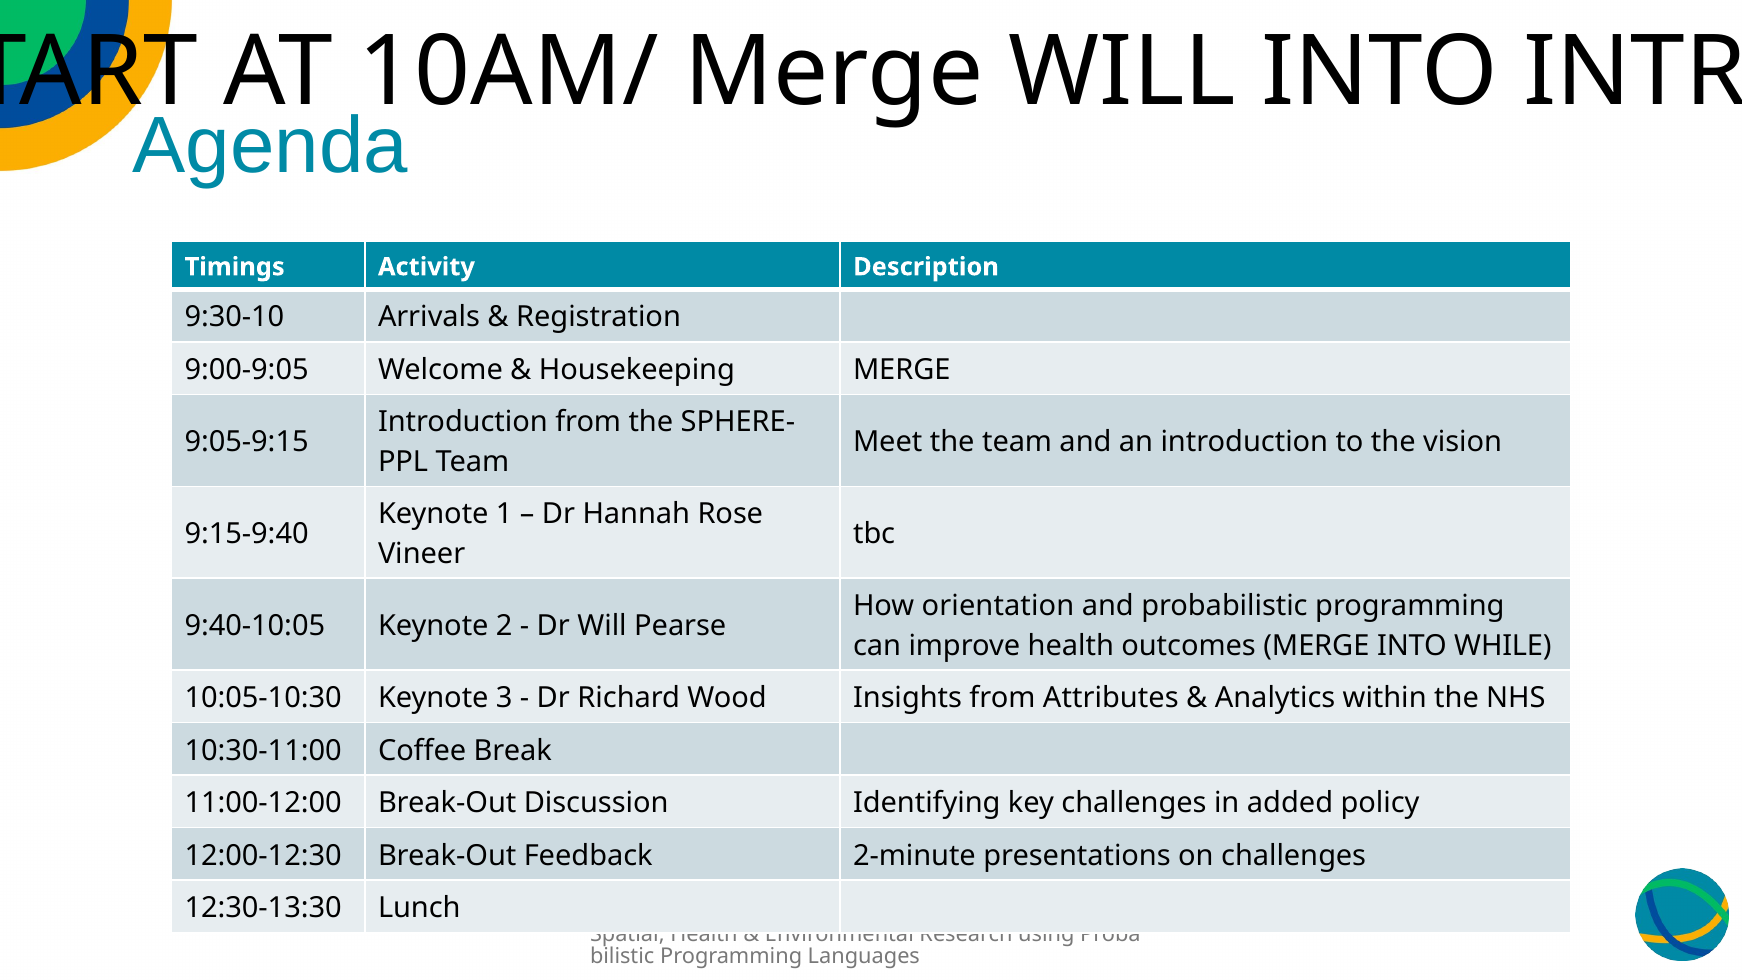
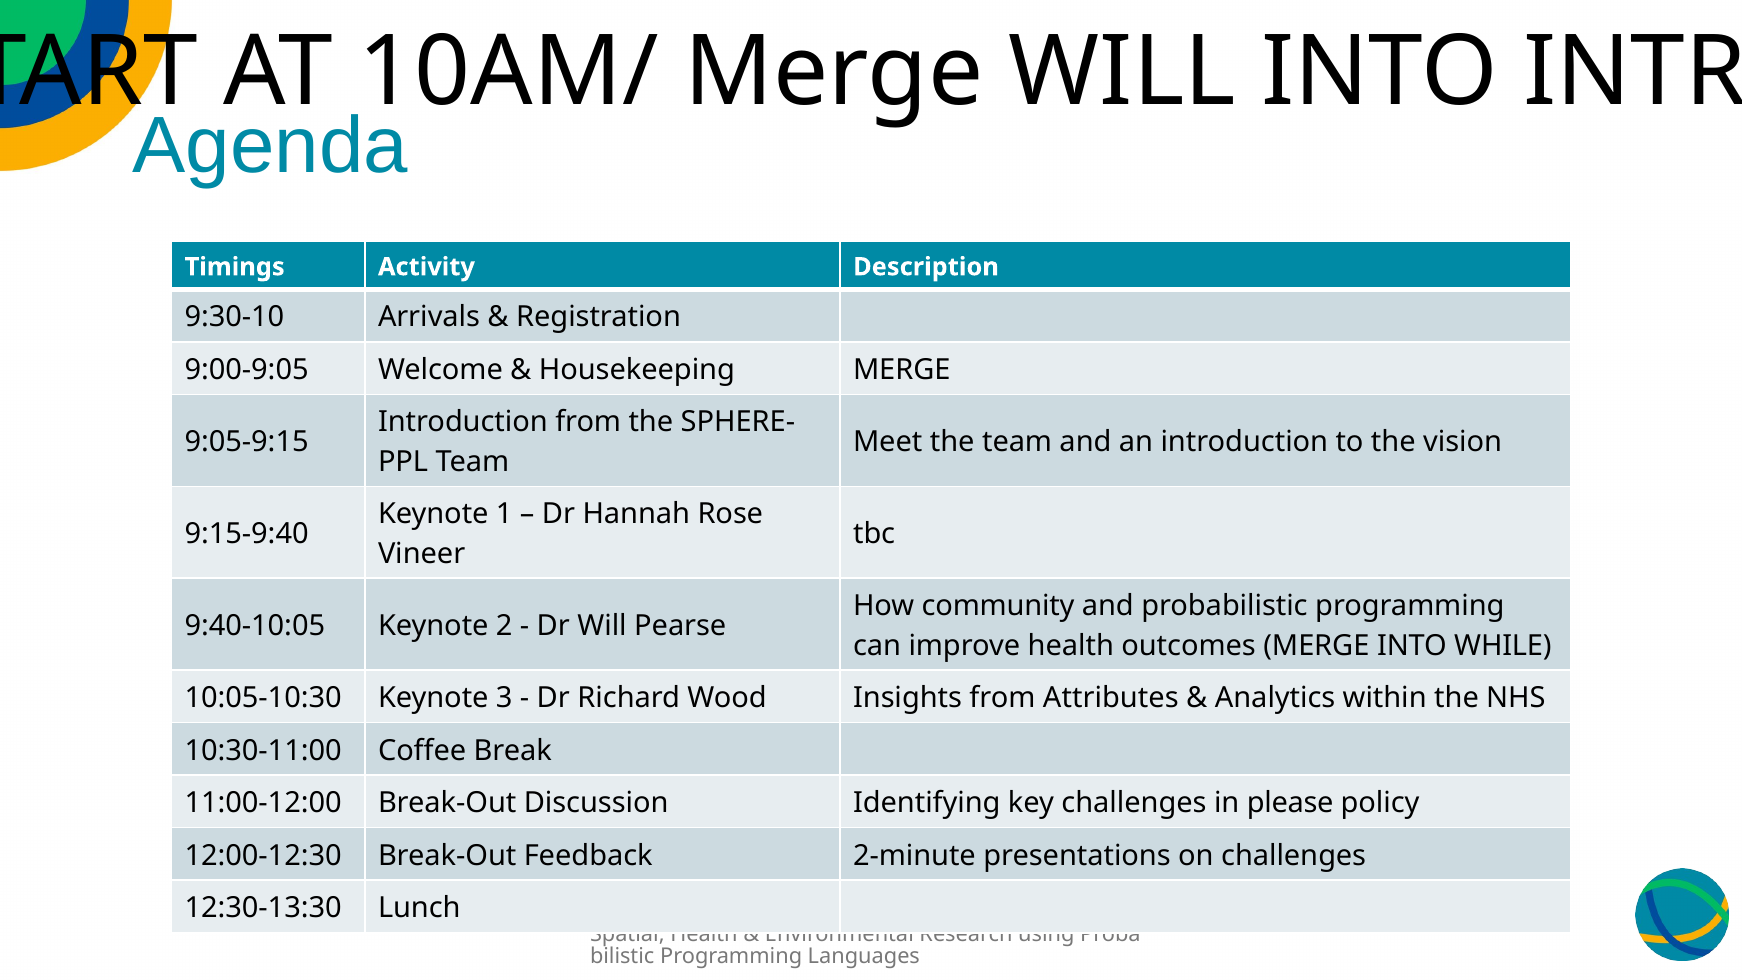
orientation: orientation -> community (998, 606)
added: added -> please (1290, 803)
